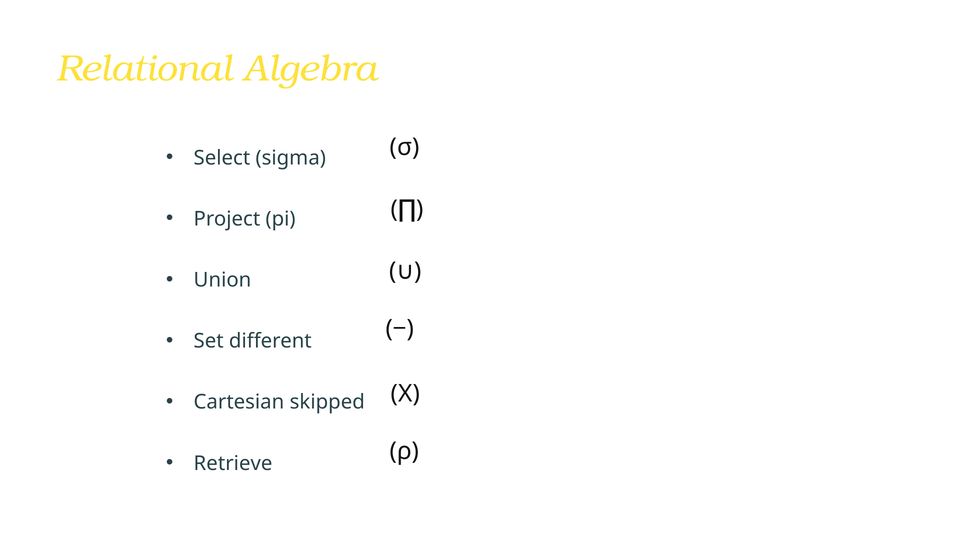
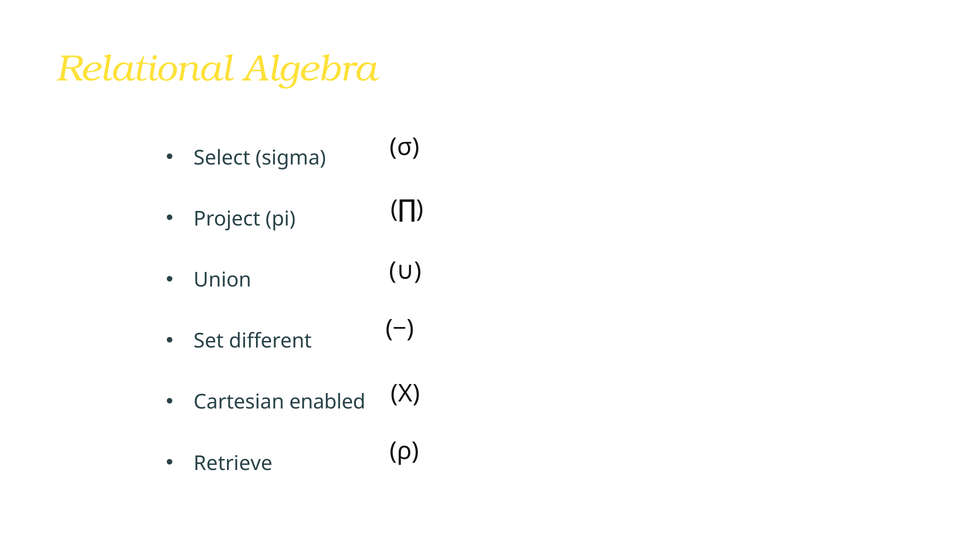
skipped: skipped -> enabled (327, 402)
